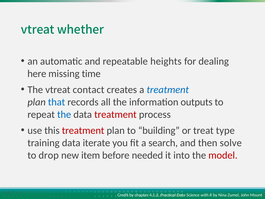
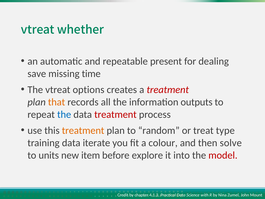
heights: heights -> present (166, 61)
here: here -> save (37, 74)
contact: contact -> options (89, 90)
treatment colour: blue -> red (168, 90)
that colour: blue -> orange (57, 102)
treatment colour: red -> orange (83, 130)
building: building -> random (159, 130)
search: search -> colour (163, 143)
drop: drop -> units (49, 155)
needed: needed -> explore (147, 155)
